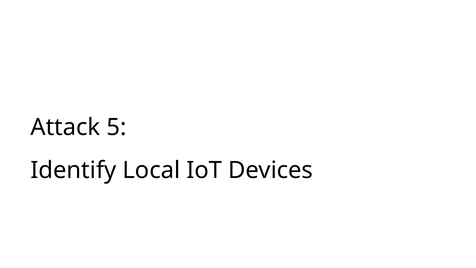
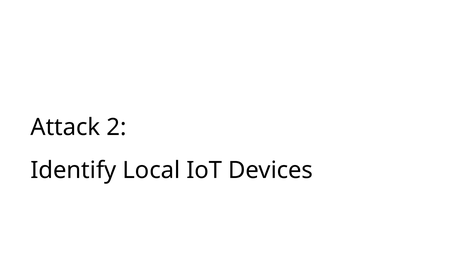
5: 5 -> 2 (117, 127)
